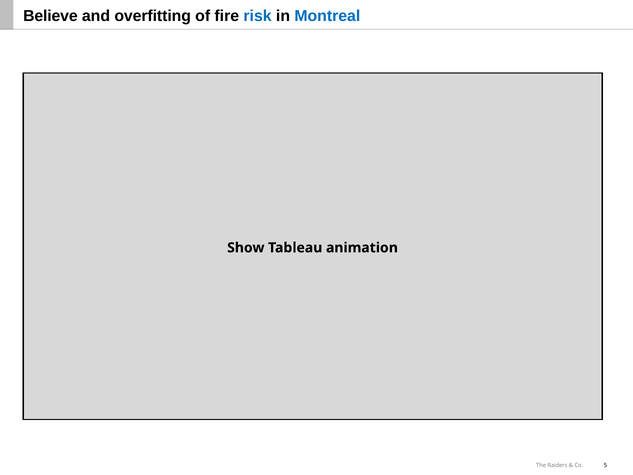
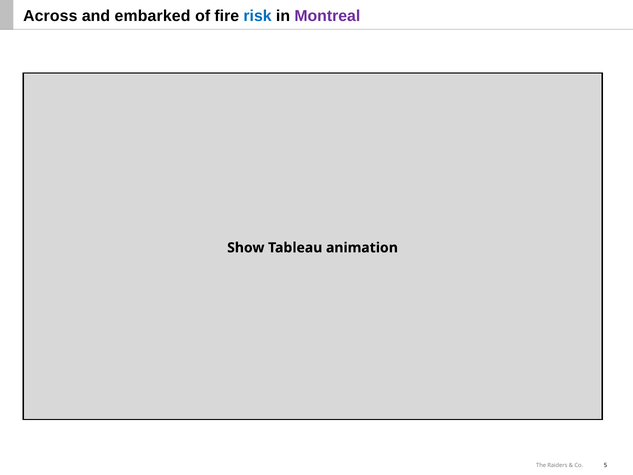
Believe: Believe -> Across (50, 16)
overfitting: overfitting -> embarked (153, 16)
Montreal colour: blue -> purple (327, 16)
